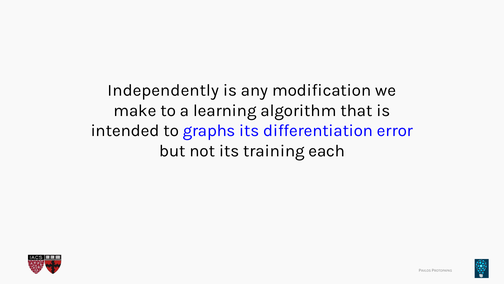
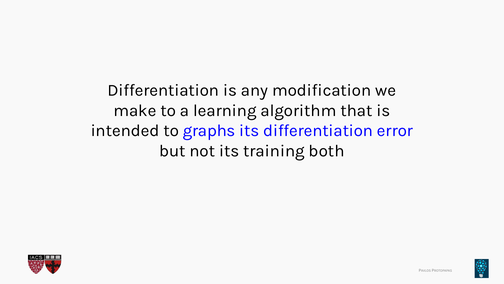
Independently: Independently -> Differentiation (163, 90)
each: each -> both (327, 151)
